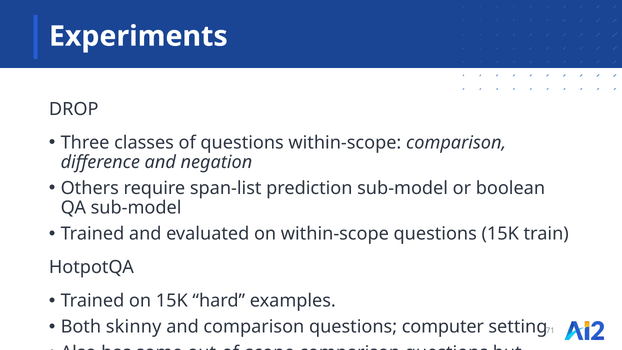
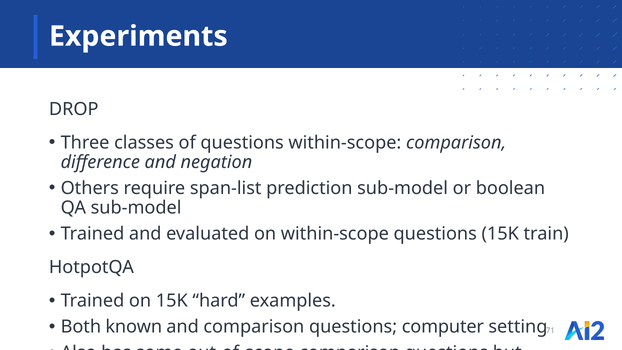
skinny: skinny -> known (134, 327)
